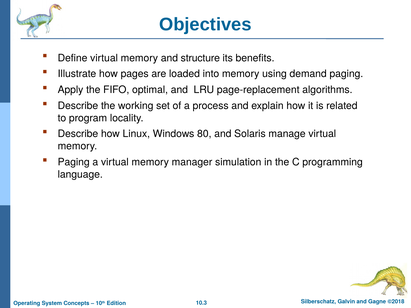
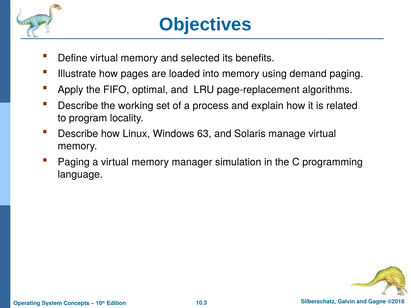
structure: structure -> selected (200, 58)
80: 80 -> 63 (204, 134)
